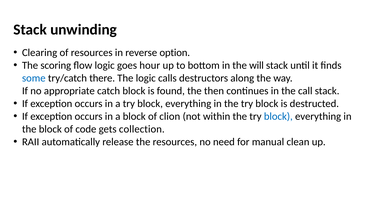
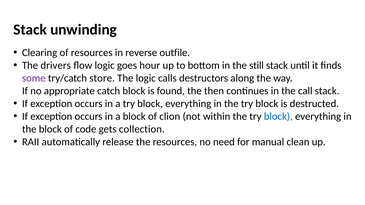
option: option -> outfile (175, 53)
scoring: scoring -> drivers (56, 65)
will: will -> still (257, 65)
some colour: blue -> purple (34, 78)
there: there -> store (102, 78)
